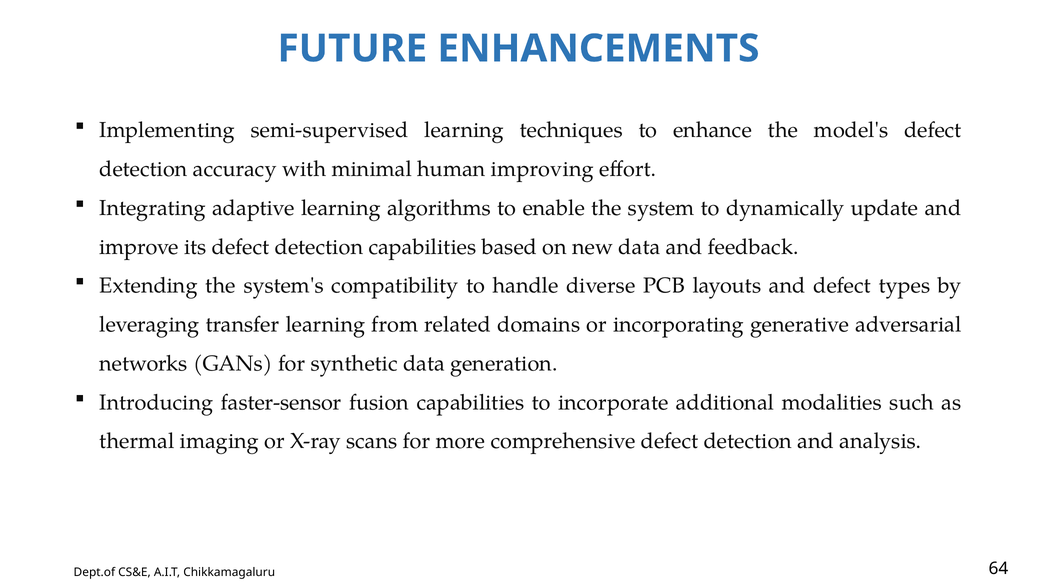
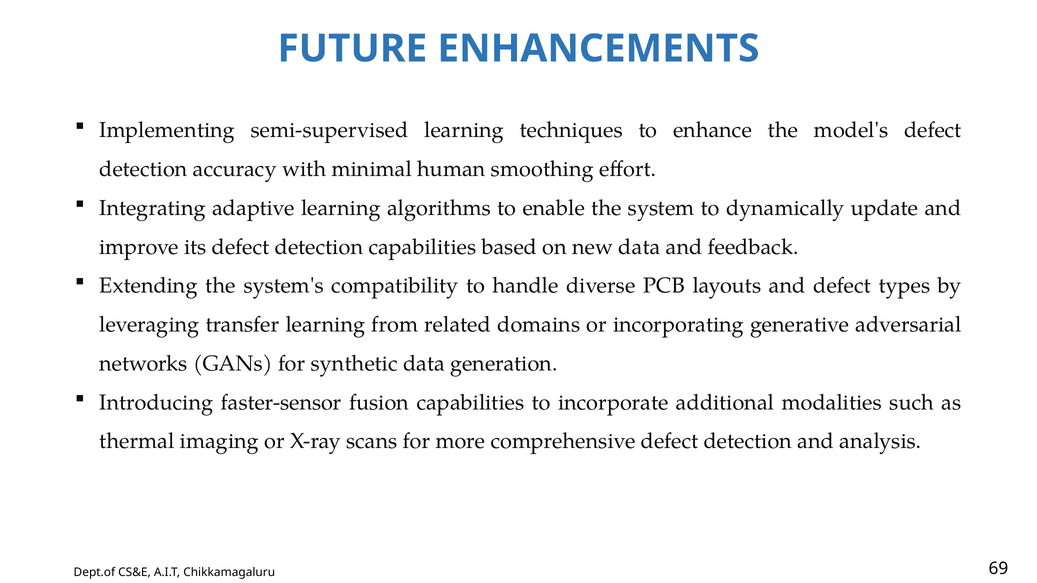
improving: improving -> smoothing (542, 169)
64: 64 -> 69 (998, 569)
